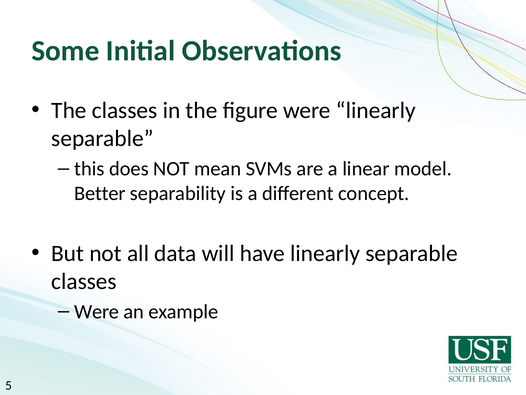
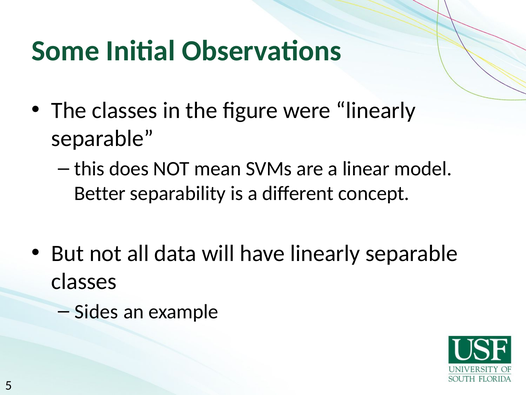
Were: Were -> Sides (96, 311)
